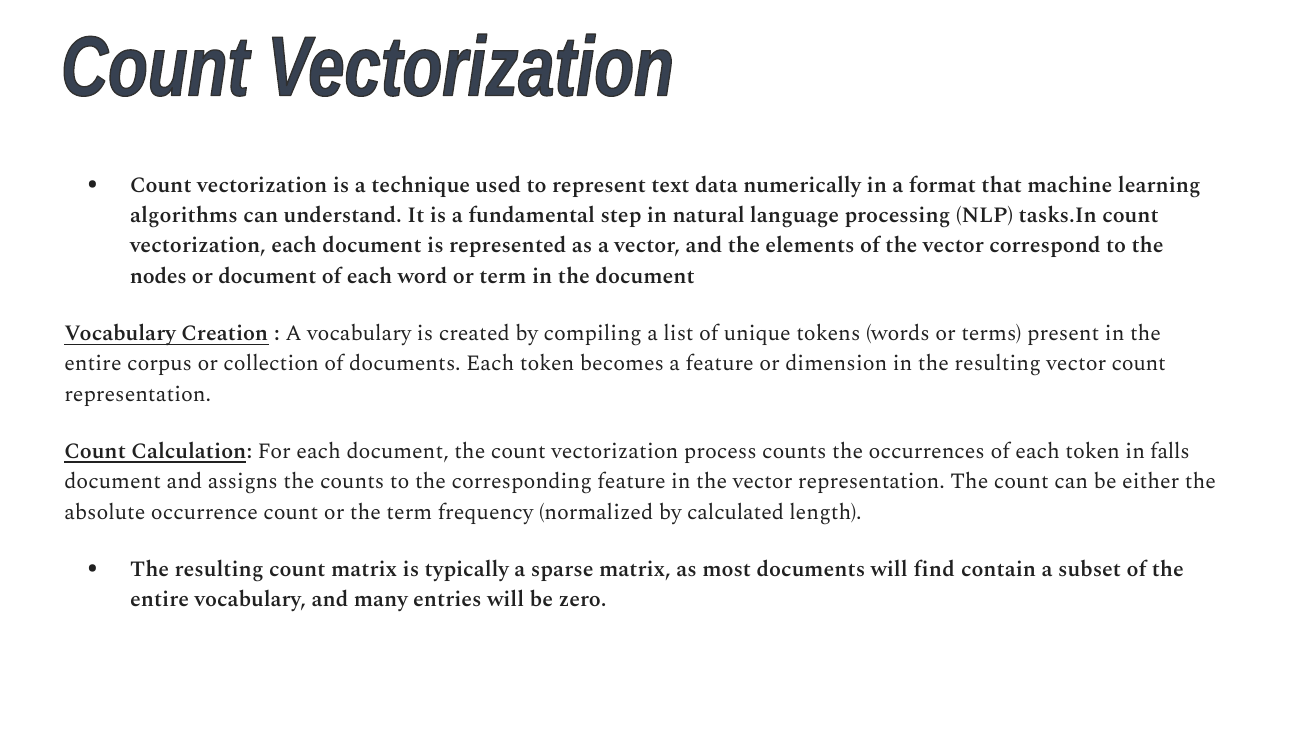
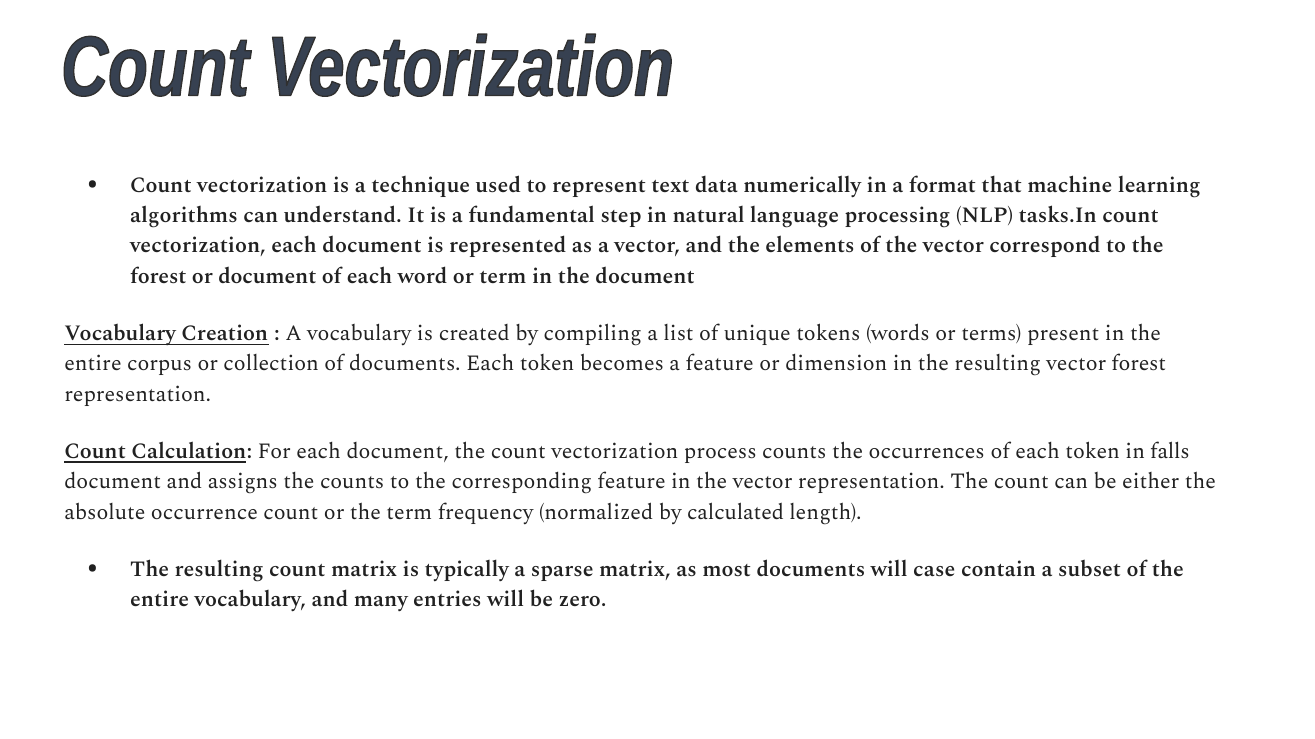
nodes: nodes -> forest (158, 276)
vector count: count -> forest (1139, 364)
find: find -> case (934, 570)
